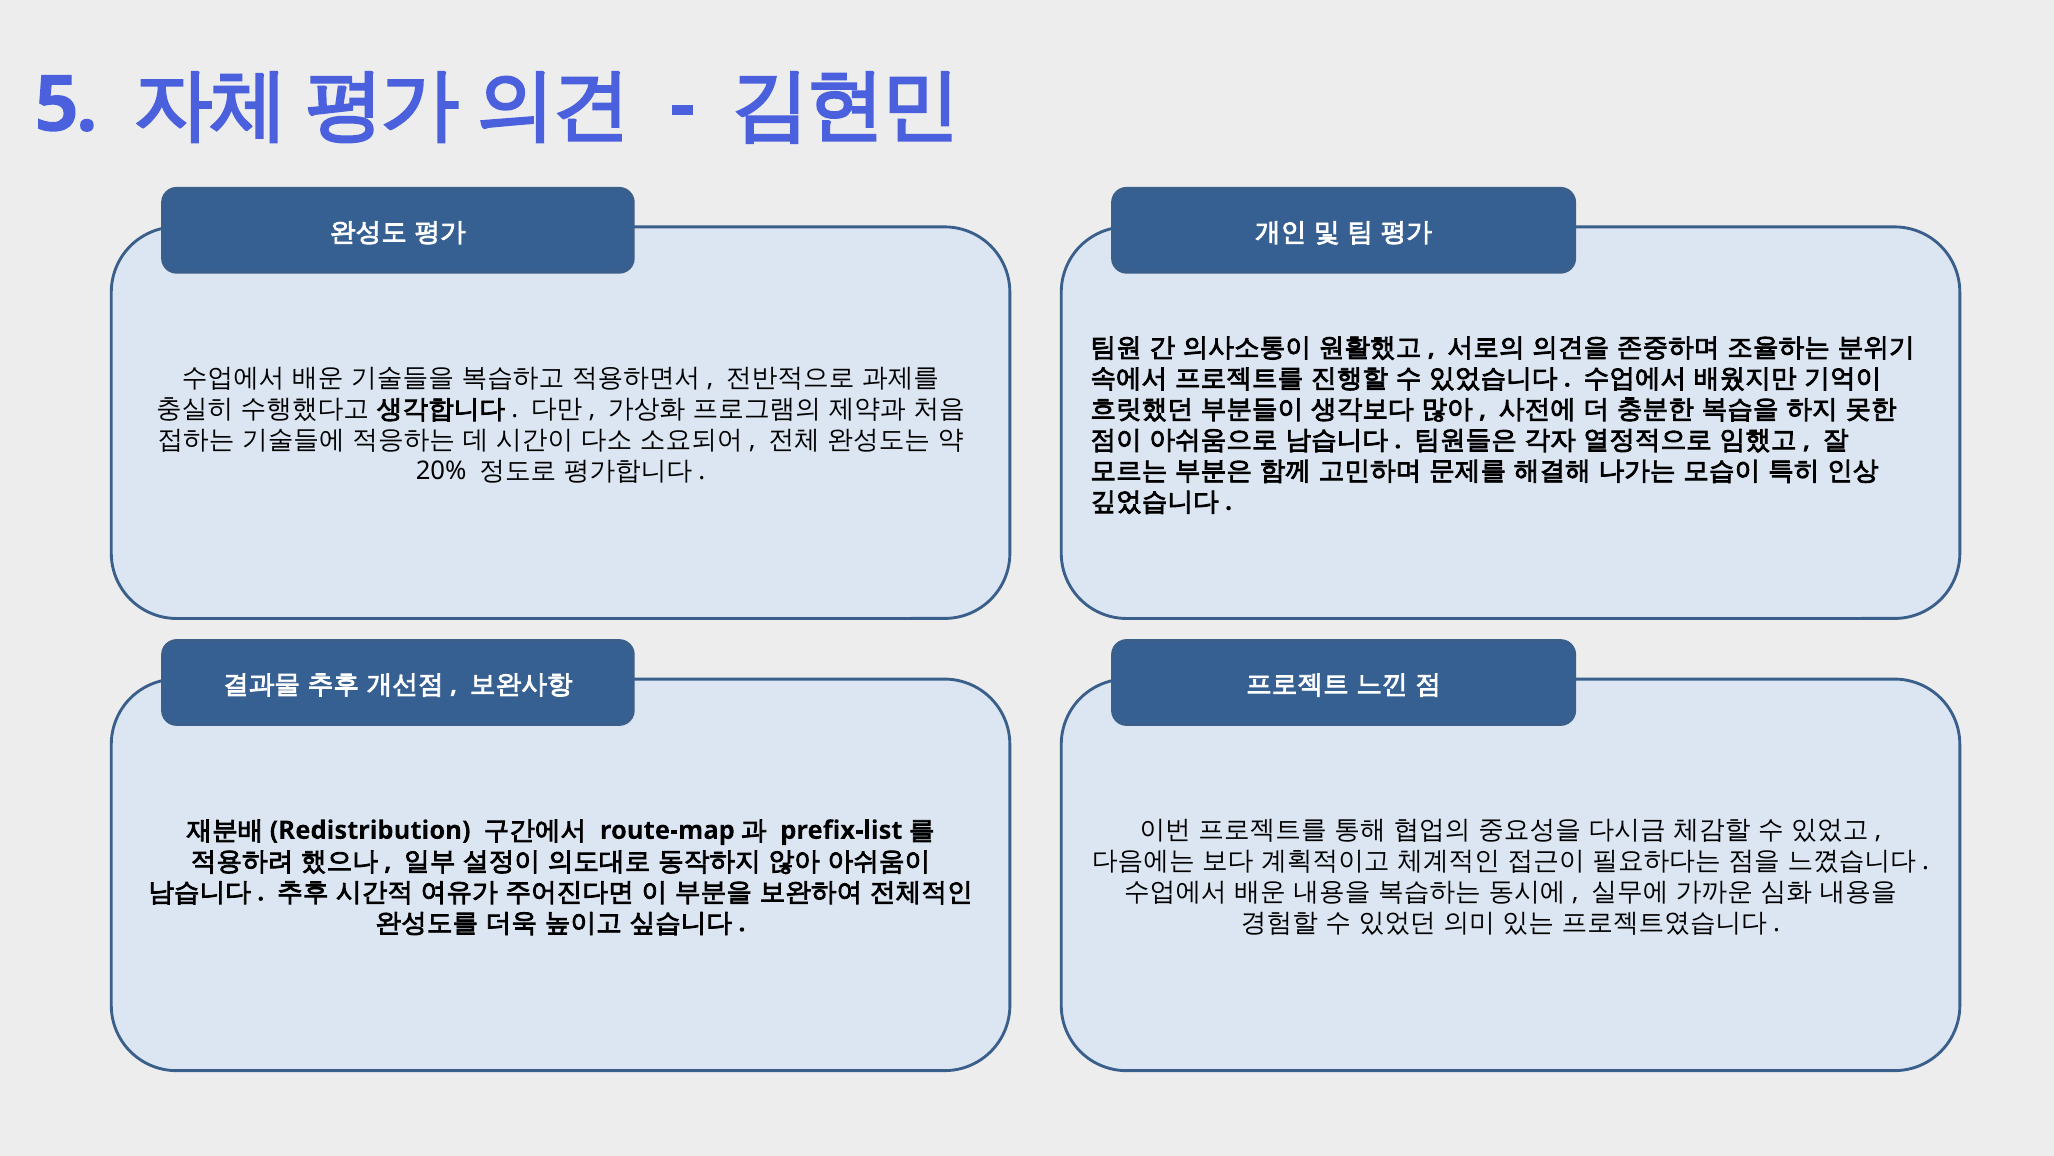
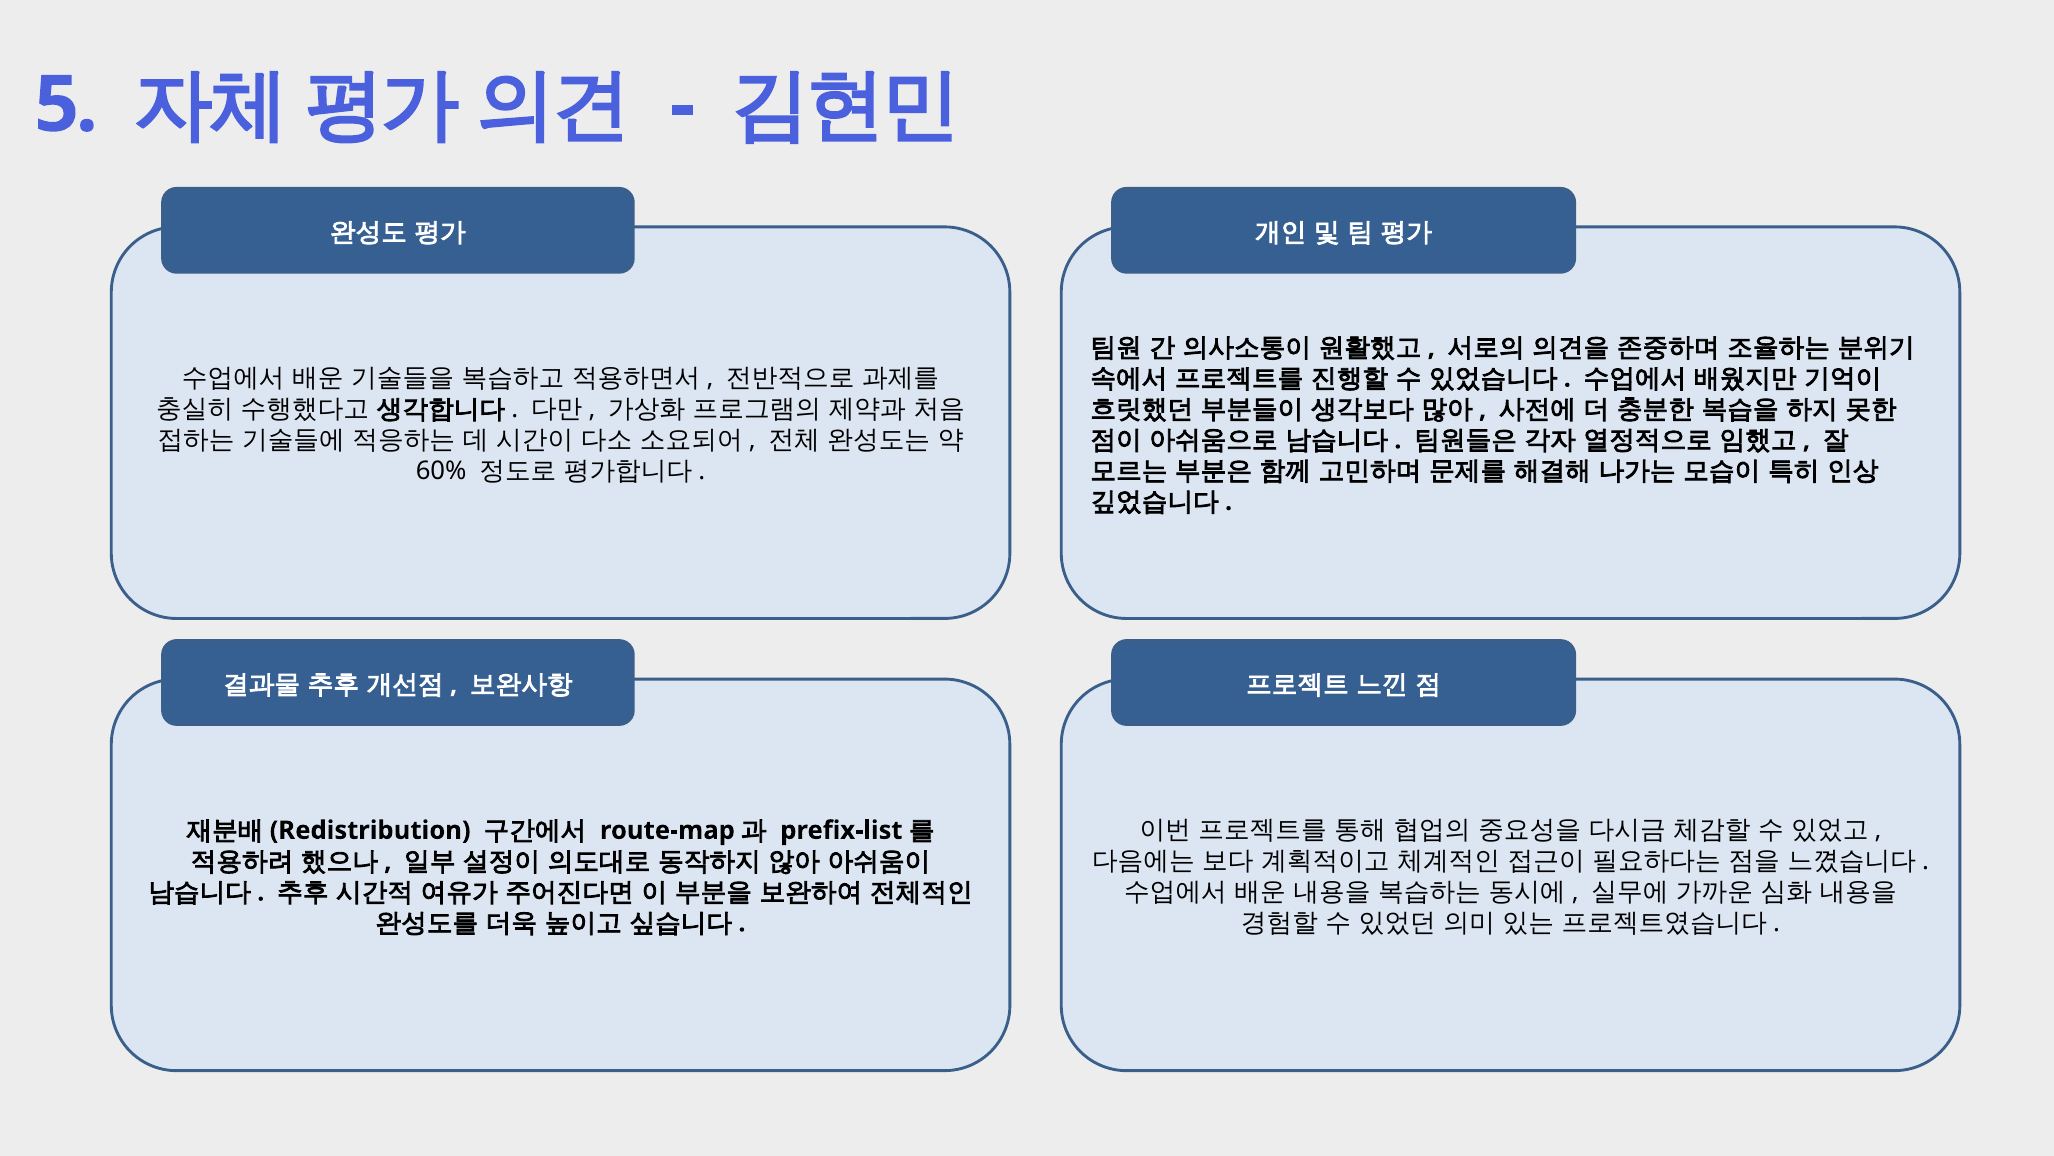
20%: 20% -> 60% (441, 470)
